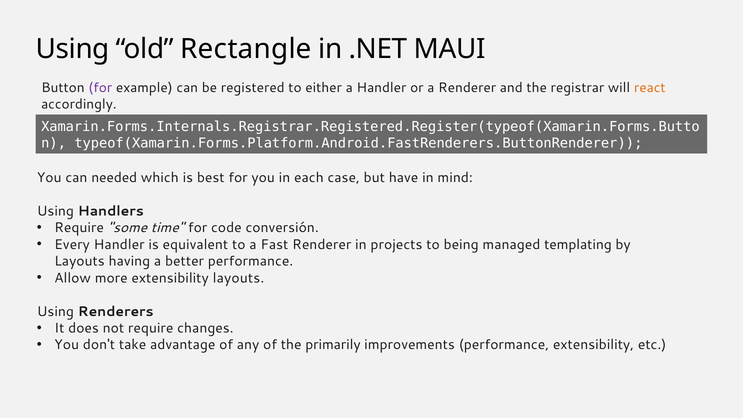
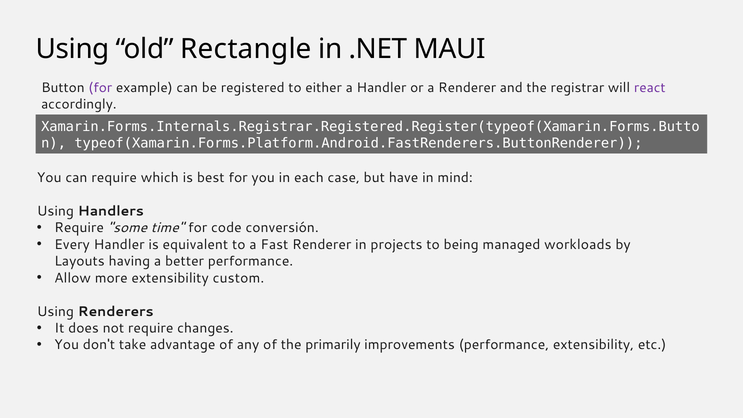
react colour: orange -> purple (650, 88)
can needed: needed -> require (114, 178)
templating: templating -> workloads (578, 245)
extensibility layouts: layouts -> custom (239, 278)
